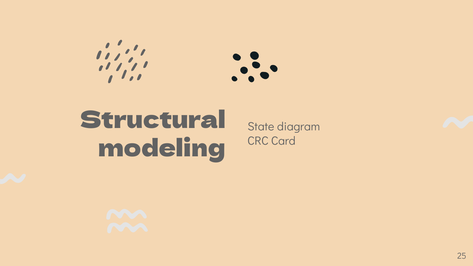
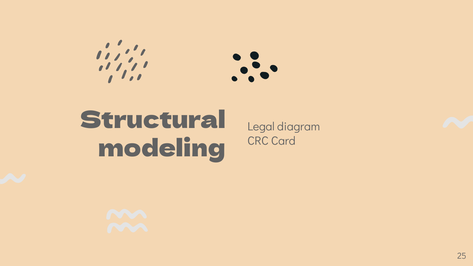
State: State -> Legal (261, 127)
